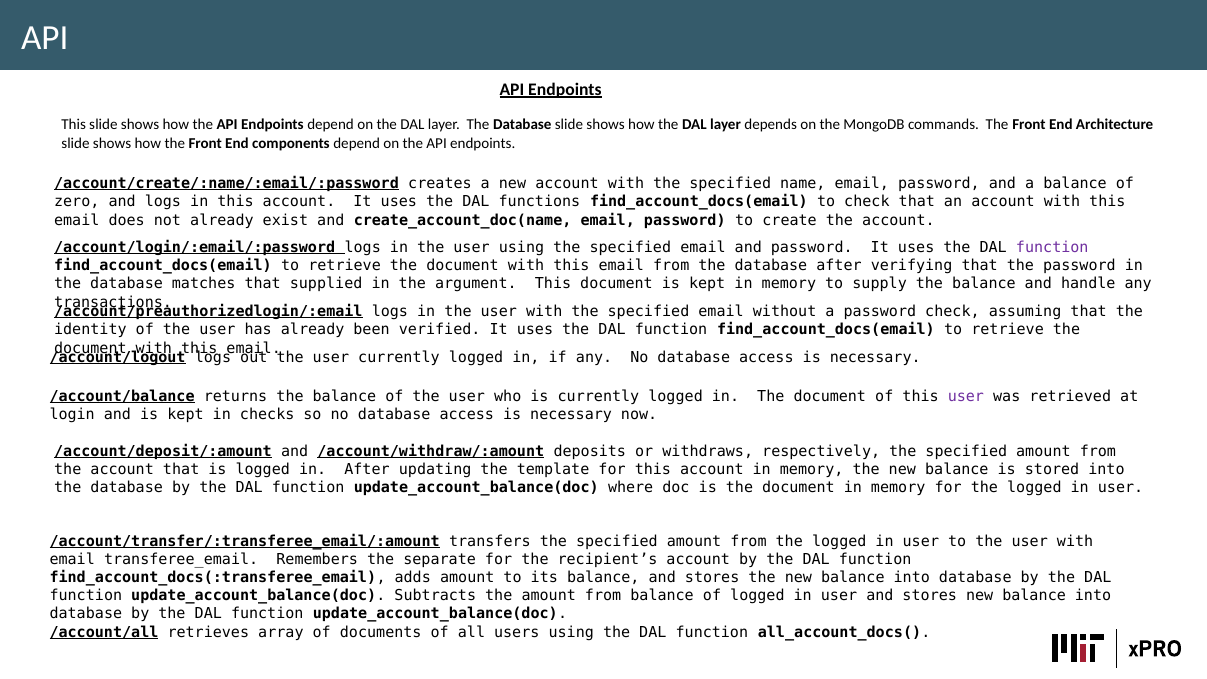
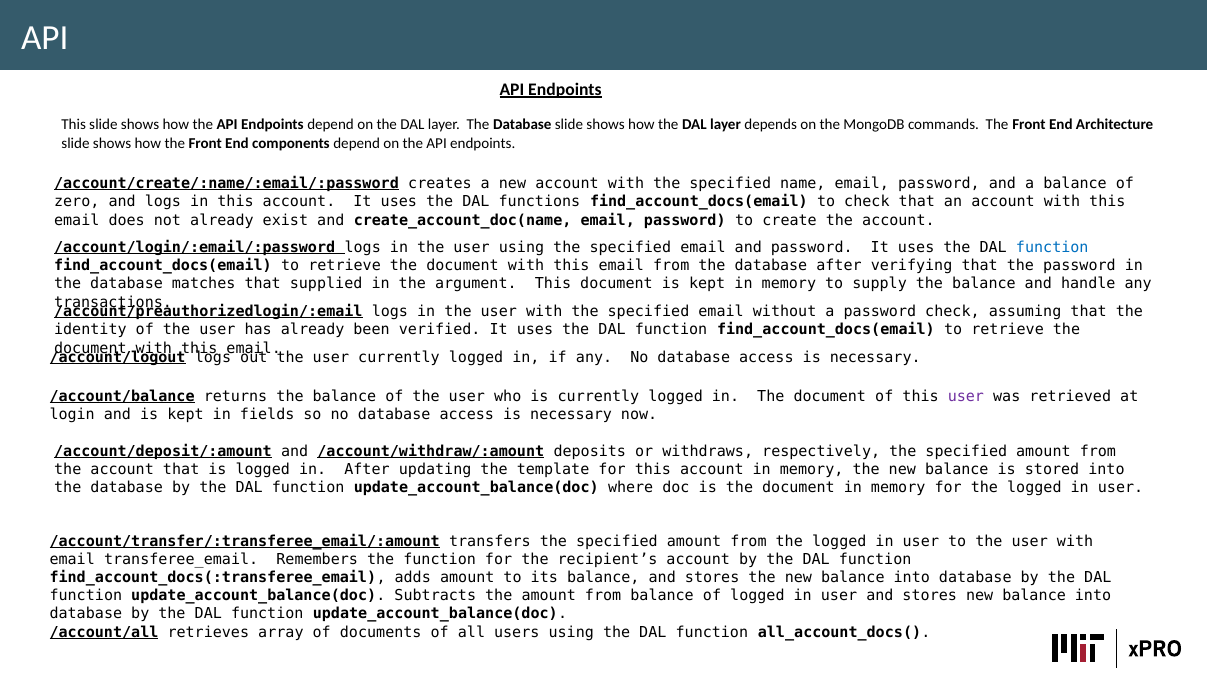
function colour: purple -> blue (1052, 248)
checks: checks -> fields (267, 415)
the separate: separate -> function (440, 559)
